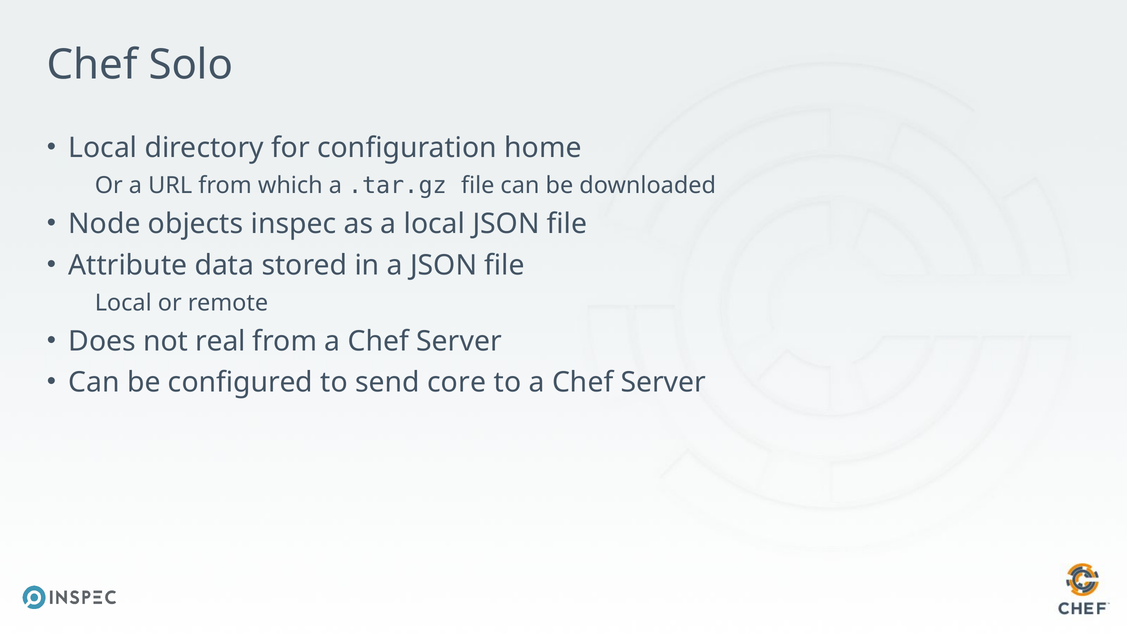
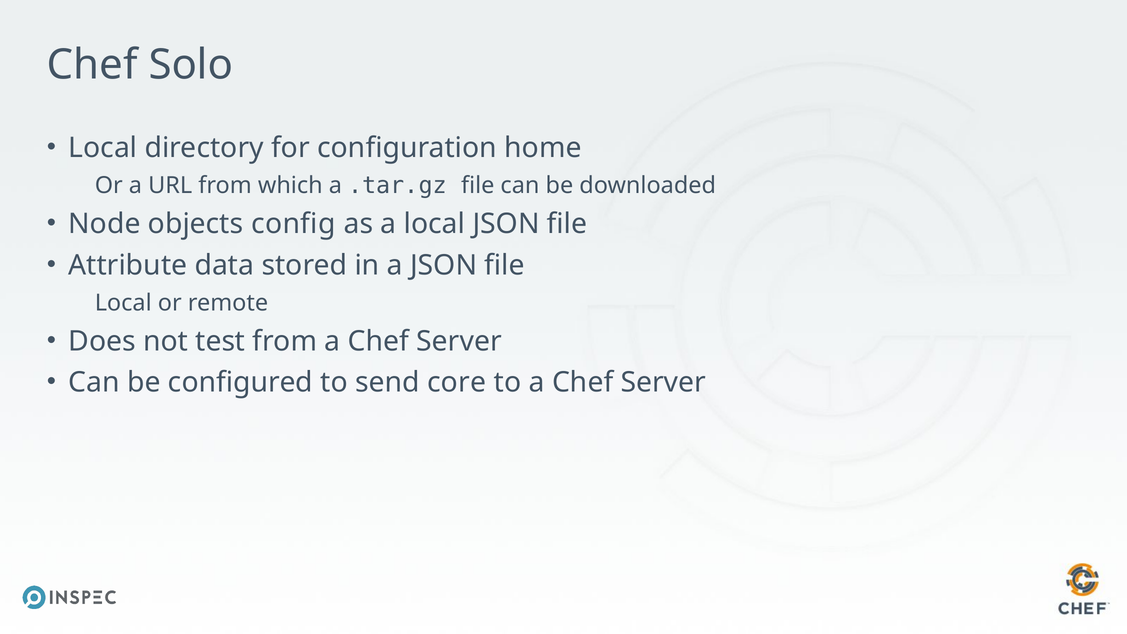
inspec: inspec -> config (293, 224)
real: real -> test (220, 341)
